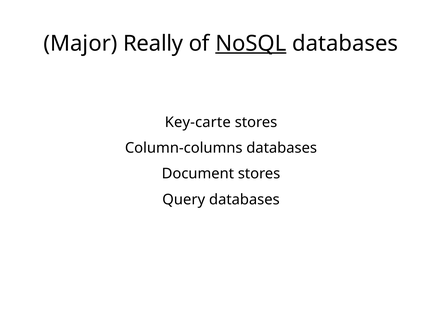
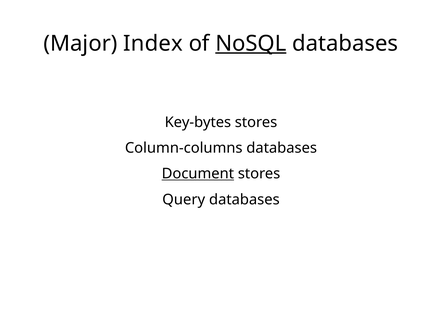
Really: Really -> Index (153, 44)
Key-carte: Key-carte -> Key-bytes (198, 123)
Document underline: none -> present (198, 174)
